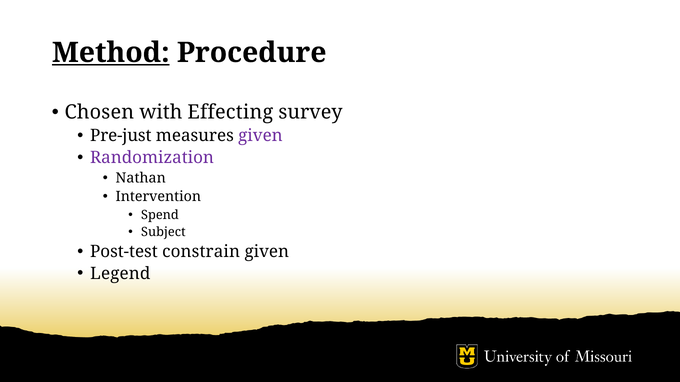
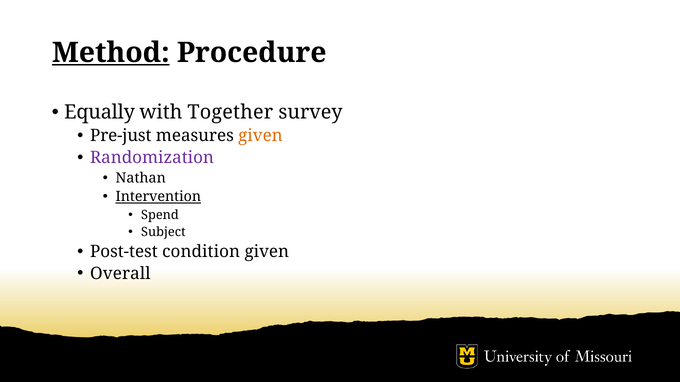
Chosen: Chosen -> Equally (100, 113)
Effecting: Effecting -> Together (230, 113)
given colour: purple -> orange (260, 136)
Intervention underline: none -> present (158, 197)
constrain: constrain -> condition (201, 252)
Legend: Legend -> Overall (120, 274)
